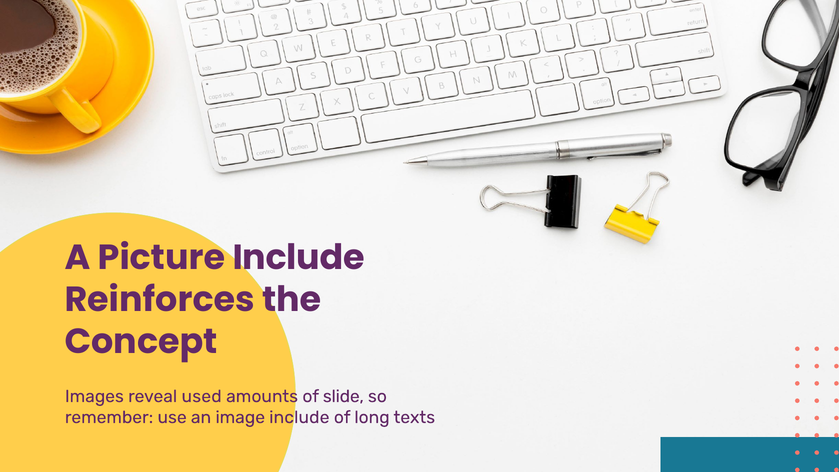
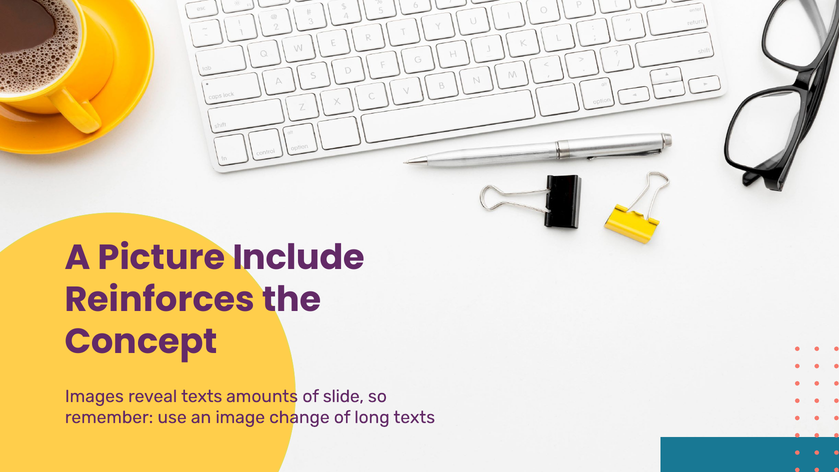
reveal used: used -> texts (202, 396)
image include: include -> change (299, 417)
